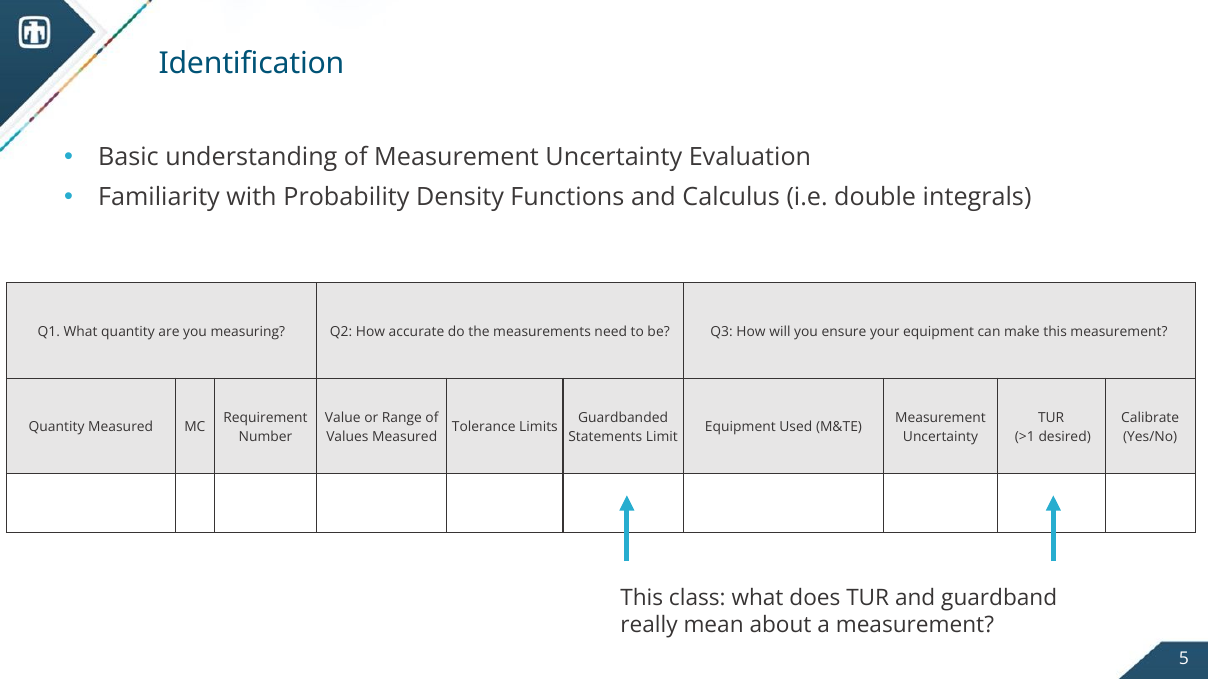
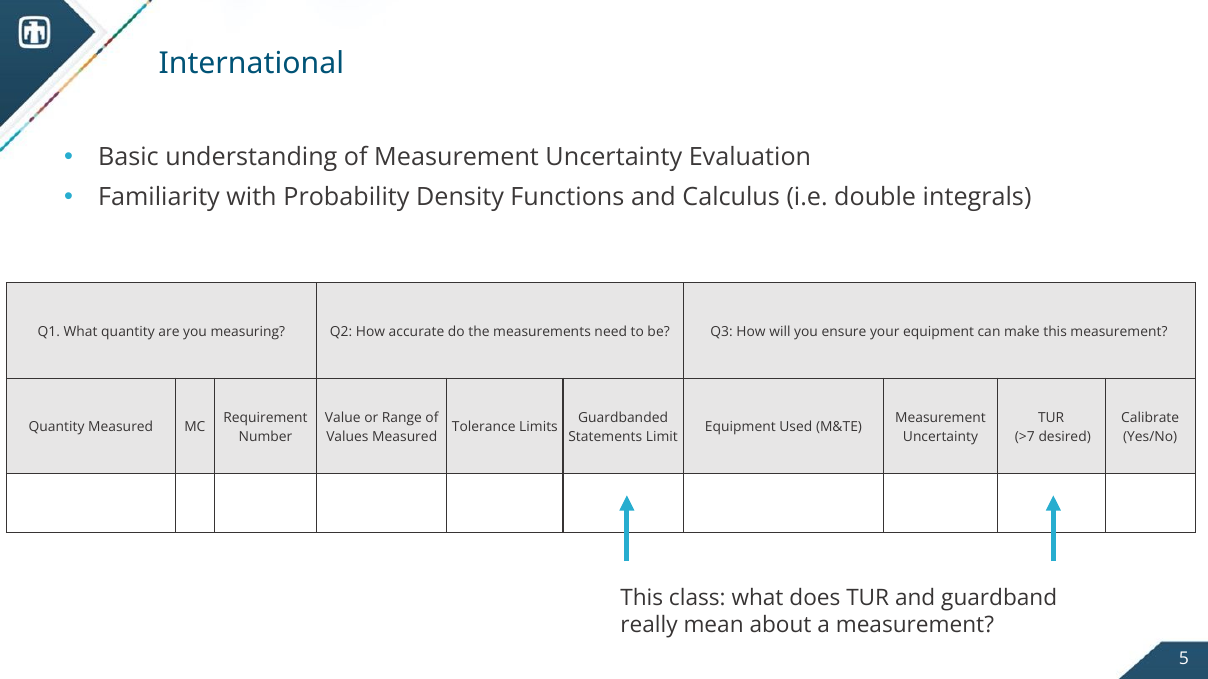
Identification: Identification -> International (251, 64)
>1: >1 -> >7 (1025, 437)
